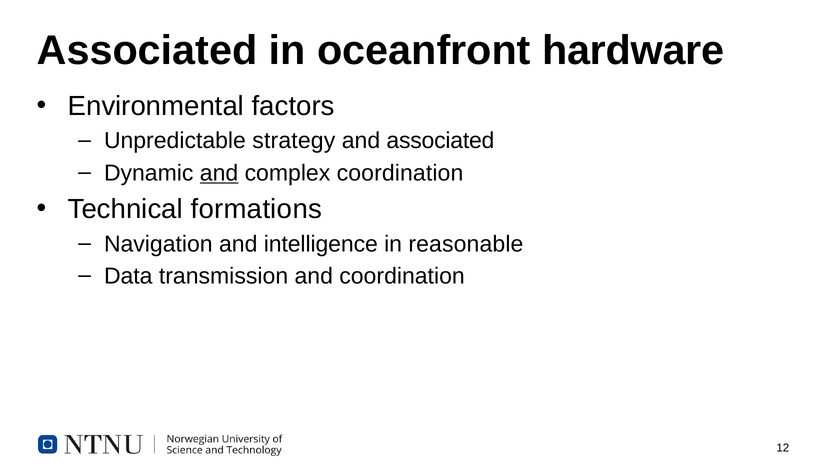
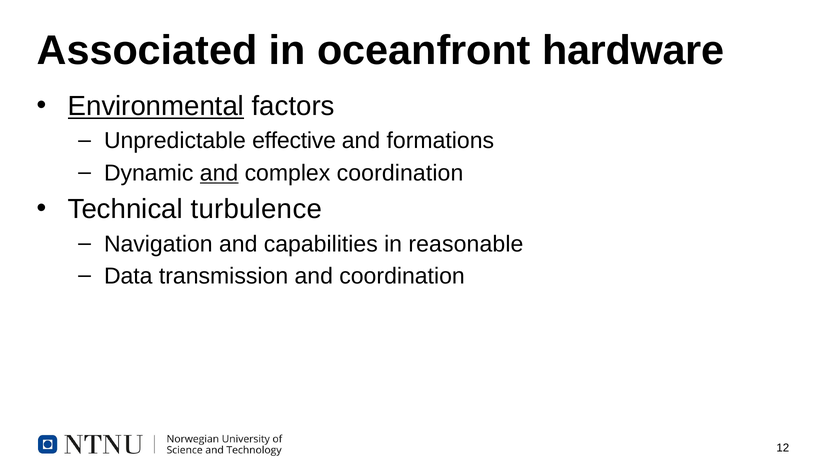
Environmental underline: none -> present (156, 106)
strategy: strategy -> effective (294, 141)
and associated: associated -> formations (440, 141)
formations: formations -> turbulence (256, 209)
intelligence: intelligence -> capabilities (321, 244)
